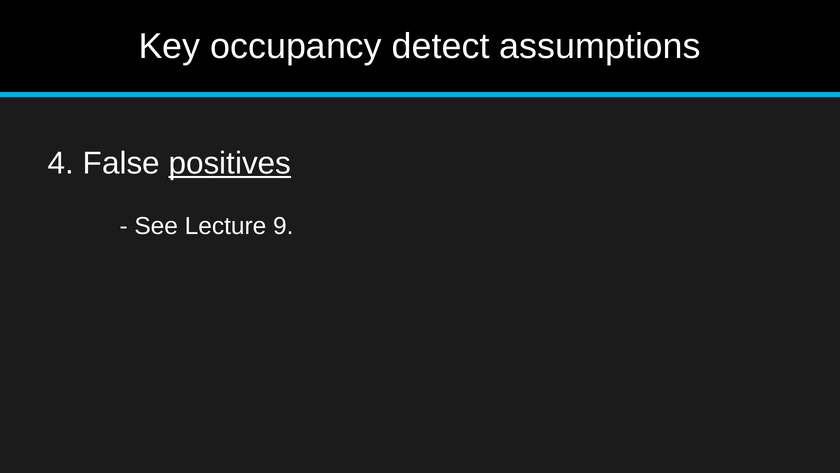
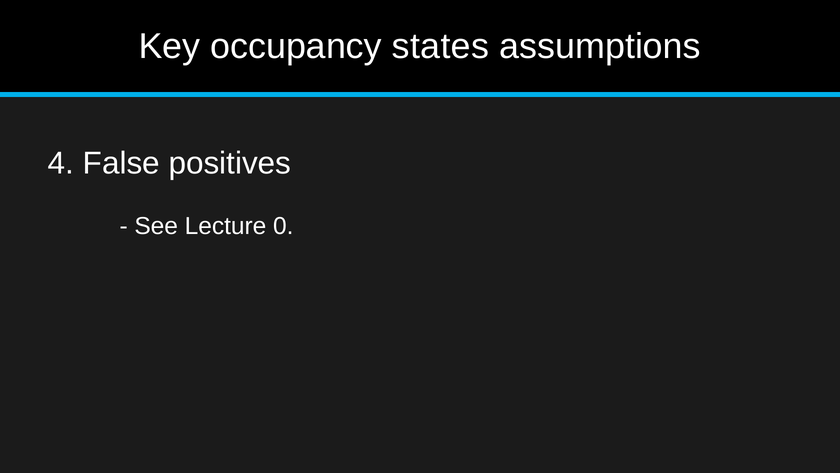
detect: detect -> states (440, 46)
positives underline: present -> none (230, 163)
9: 9 -> 0 (283, 226)
